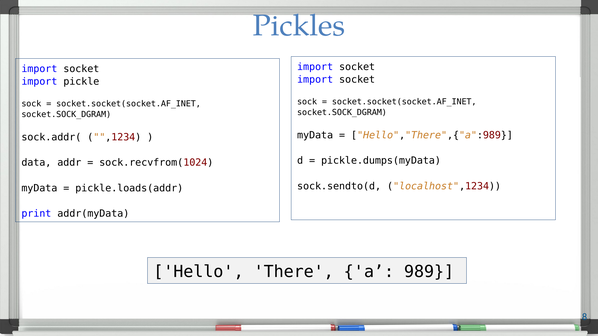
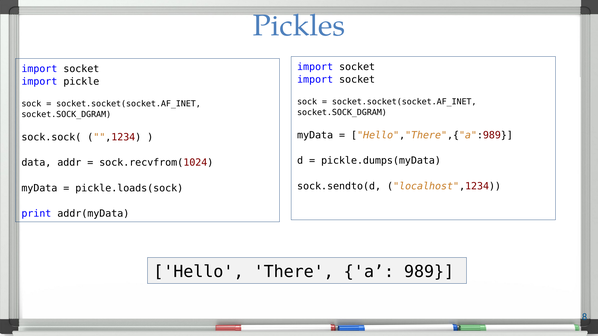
sock.addr(: sock.addr( -> sock.sock( (51, 137)
pickle.loads(addr: pickle.loads(addr -> pickle.loads(sock (129, 188)
